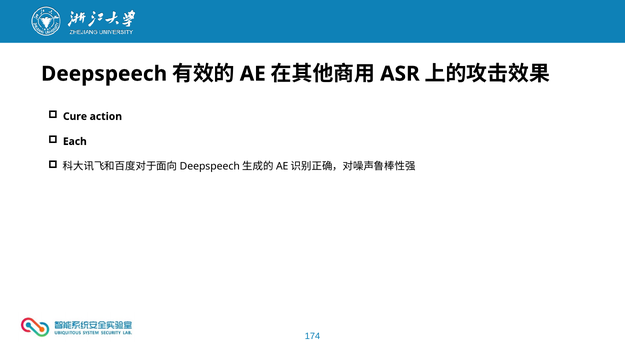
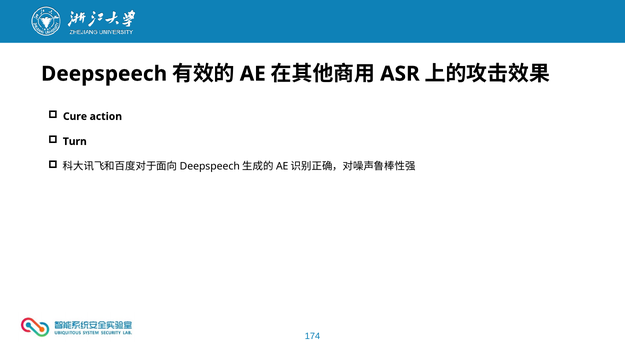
Each: Each -> Turn (75, 141)
